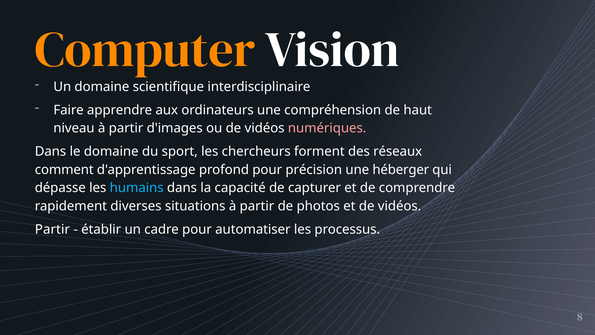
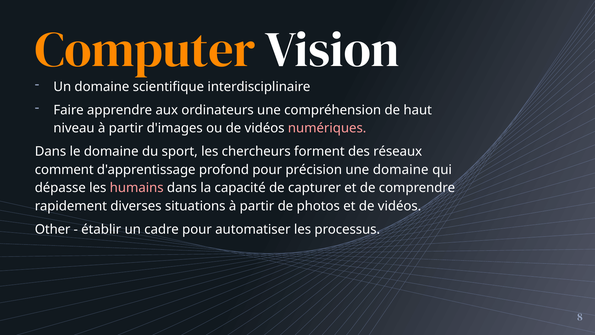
une héberger: héberger -> domaine (401, 170)
humains colour: light blue -> pink (137, 188)
Partir: Partir -> Other (53, 229)
